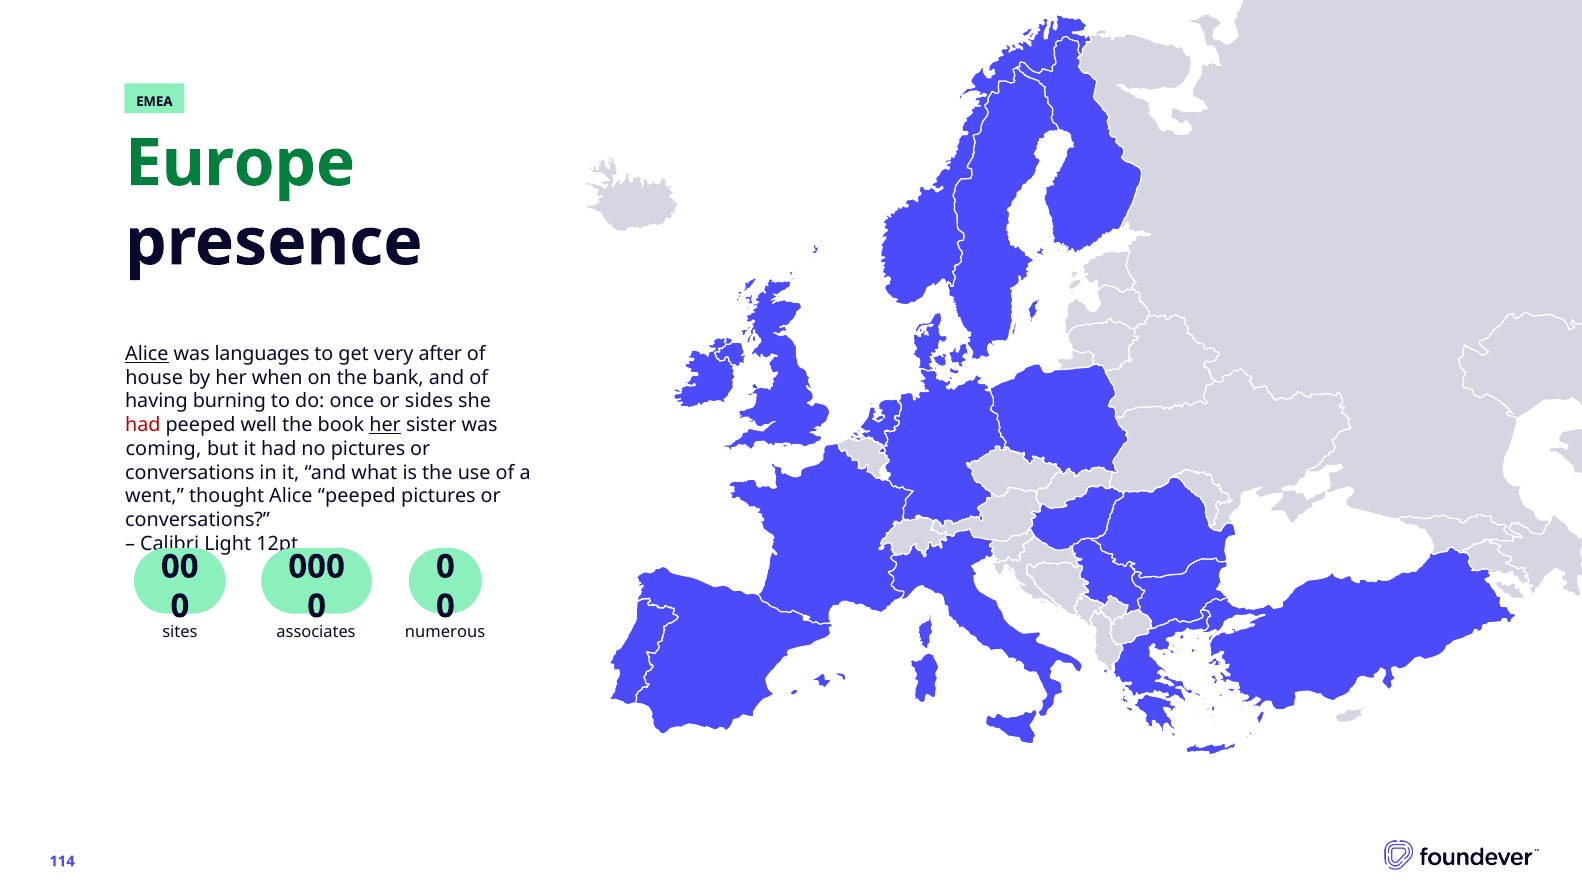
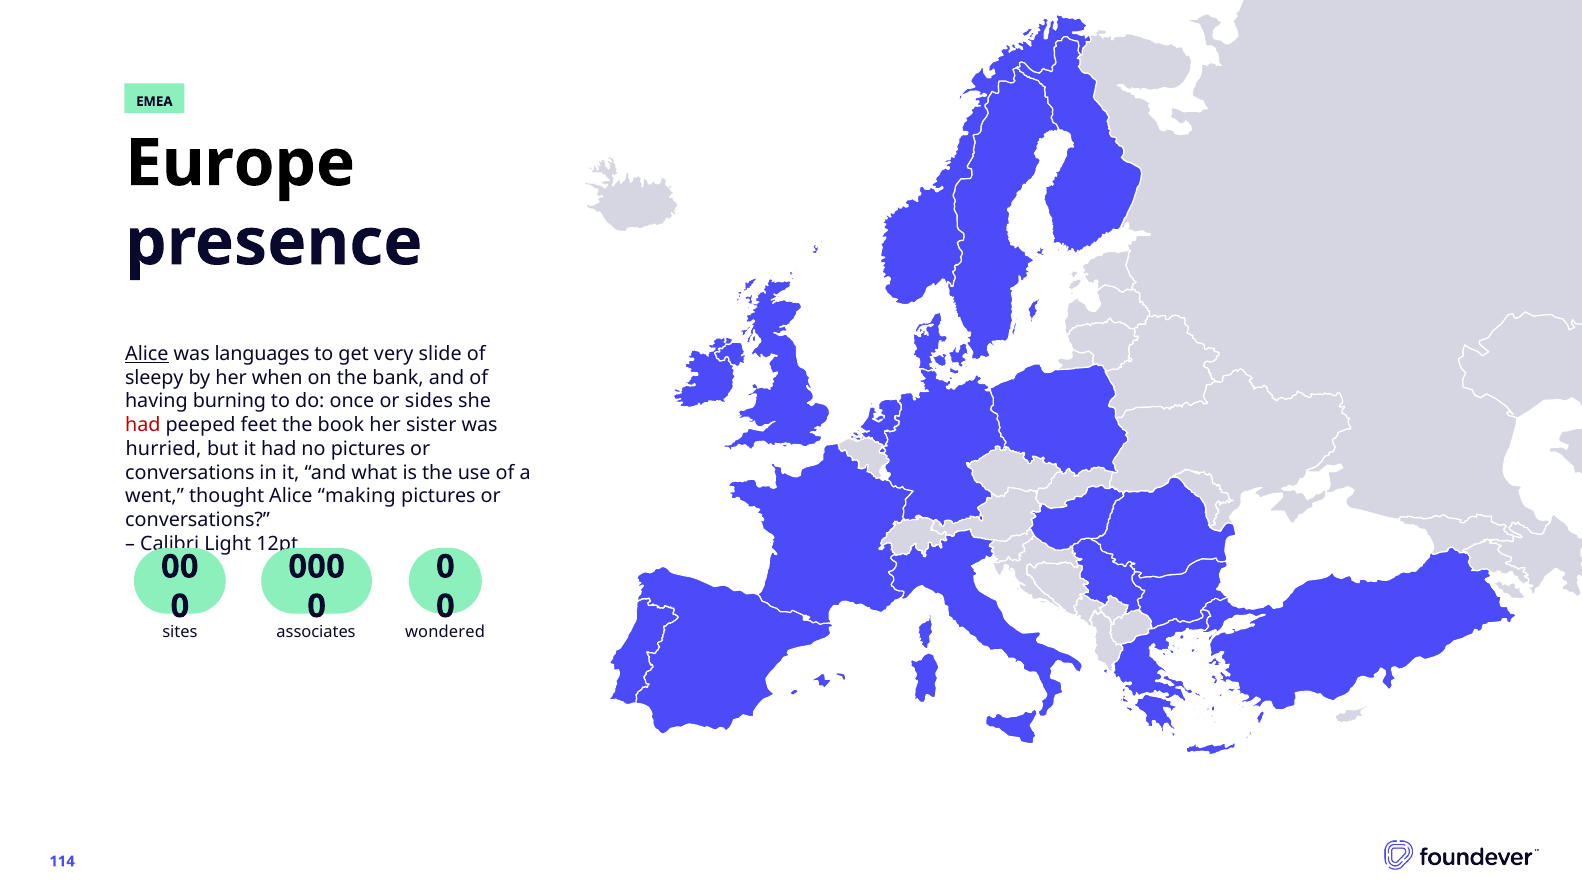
Europe colour: green -> black (240, 163)
after: after -> slide (440, 354)
house: house -> sleepy (154, 378)
well: well -> feet (259, 425)
her underline: present -> none (385, 425)
coming: coming -> hurried (163, 449)
Alice peeped: peeped -> making (357, 496)
numerous: numerous -> wondered (445, 632)
